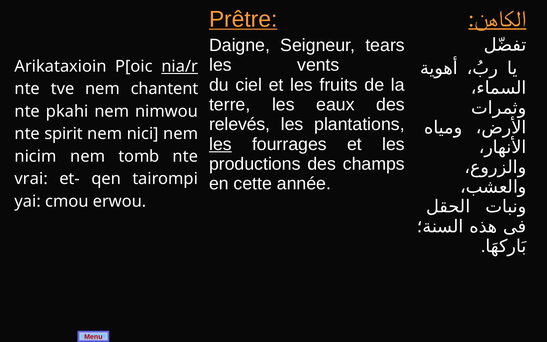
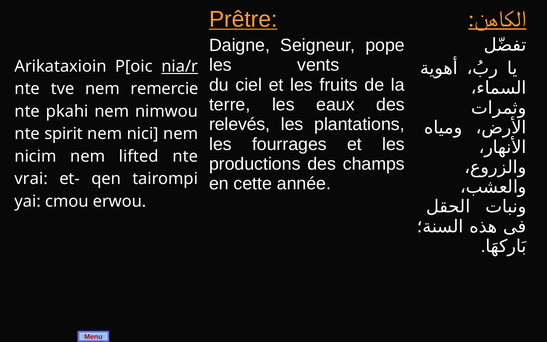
tears: tears -> pope (385, 45)
chantent: chantent -> remercie (164, 89)
les underline: present -> none (220, 144)
tomb: tomb -> lifted (139, 156)
